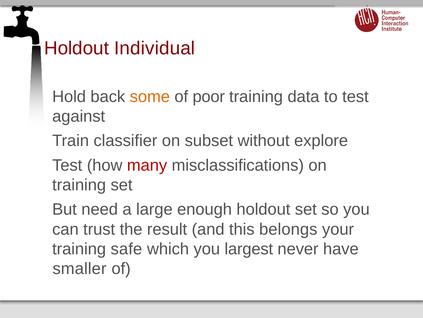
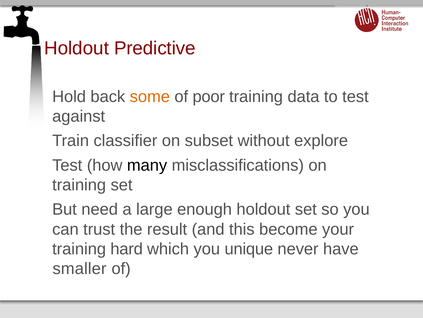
Individual: Individual -> Predictive (155, 48)
many colour: red -> black (147, 165)
belongs: belongs -> become (288, 229)
safe: safe -> hard (127, 248)
largest: largest -> unique (249, 248)
